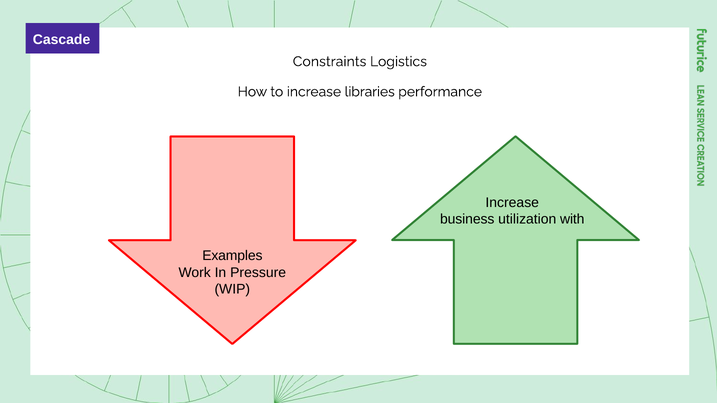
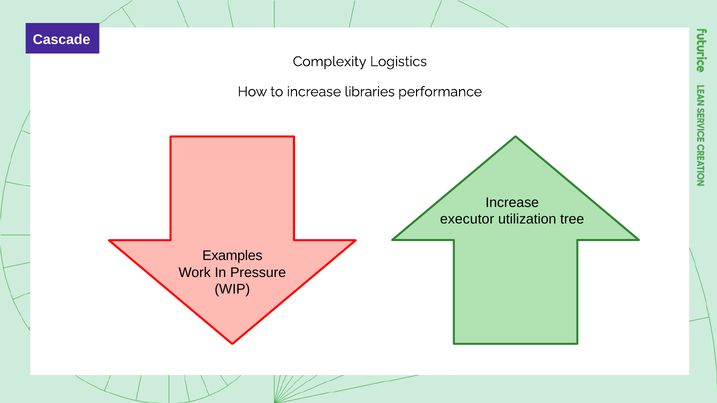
Constraints: Constraints -> Complexity (330, 62)
business: business -> executor (467, 219)
with: with -> tree (572, 219)
